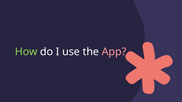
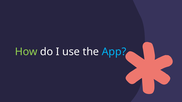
App colour: pink -> light blue (114, 52)
